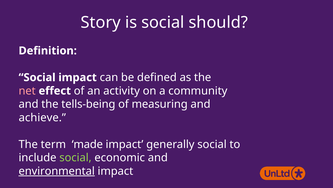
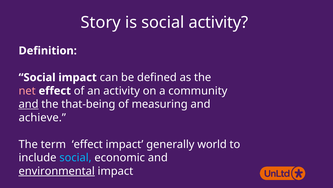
social should: should -> activity (218, 22)
and underline: none -> present (29, 104)
tells-being: tells-being -> that-being (88, 104)
term made: made -> effect (87, 144)
generally social: social -> world (212, 144)
social colour: light green -> light blue (75, 157)
